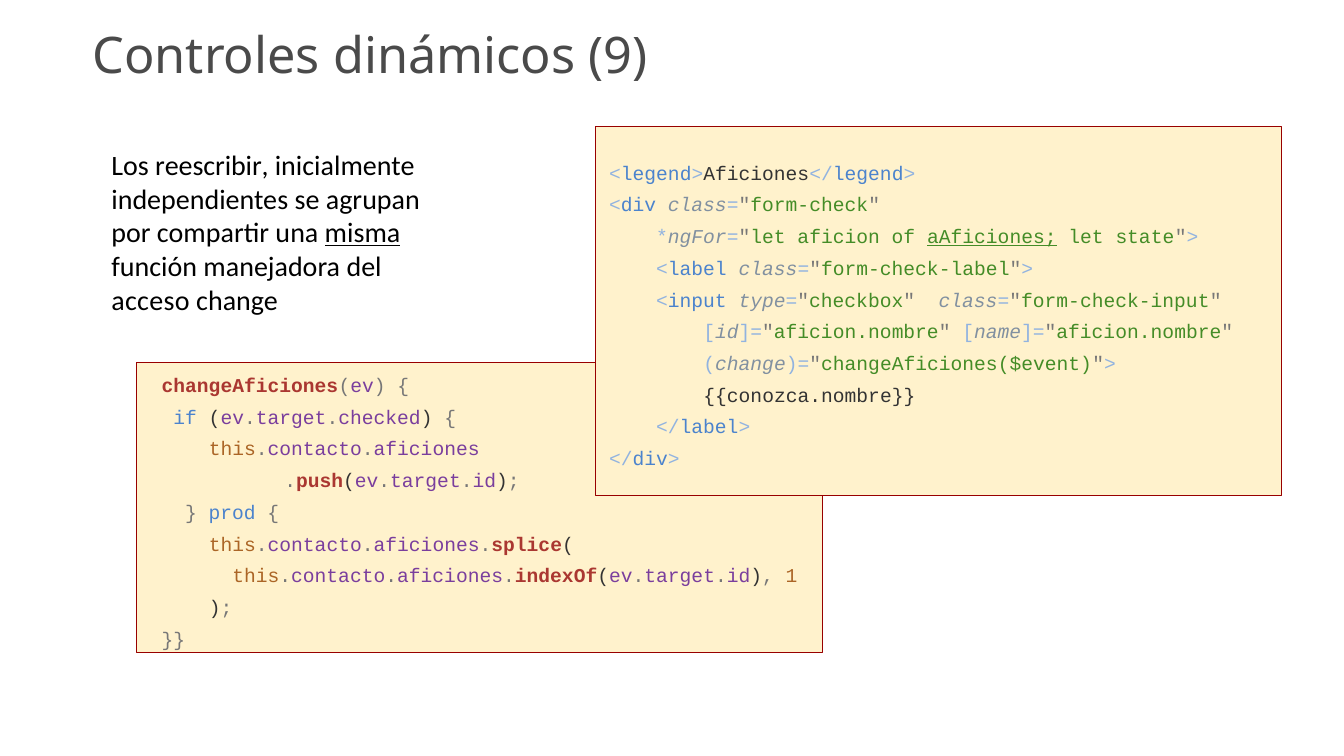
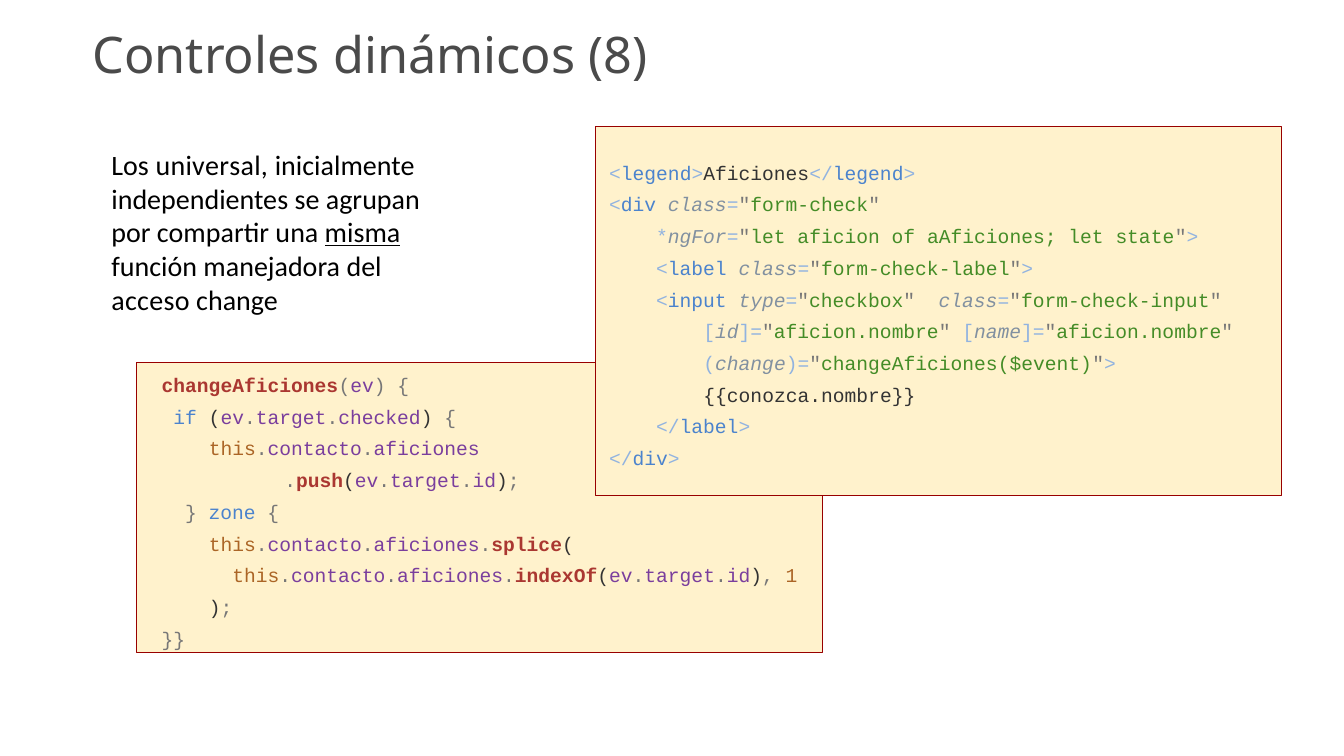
9: 9 -> 8 (618, 57)
reescribir: reescribir -> universal (212, 166)
aAficiones underline: present -> none (992, 237)
prod: prod -> zone (232, 513)
